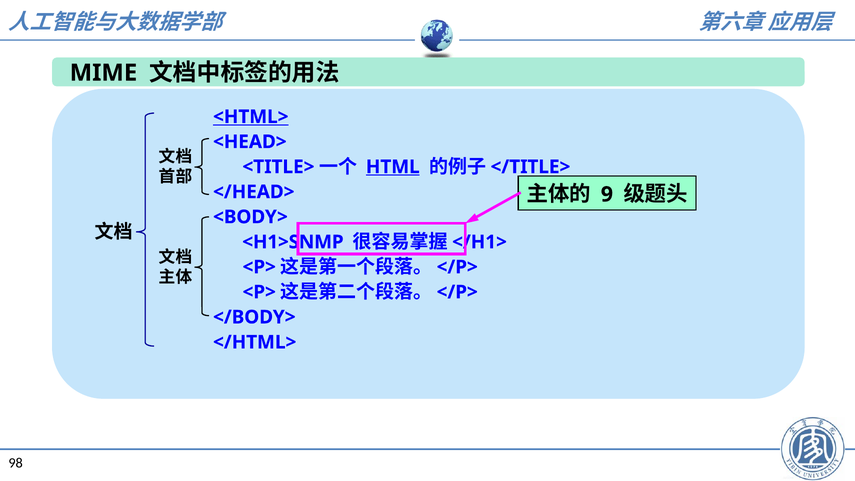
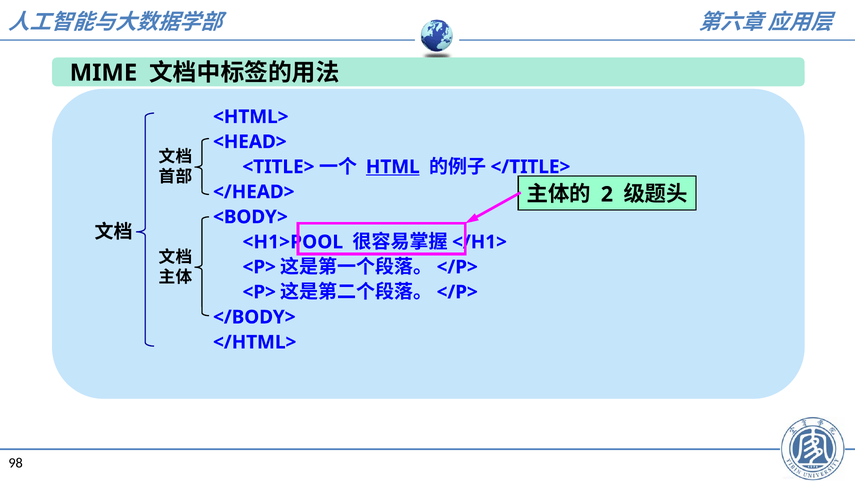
<HTML> underline: present -> none (251, 117)
9: 9 -> 2 (607, 194)
<H1>SNMP: <H1>SNMP -> <H1>POOL (293, 242)
